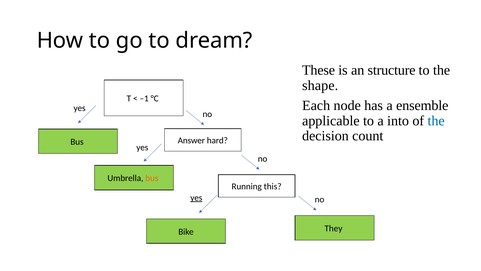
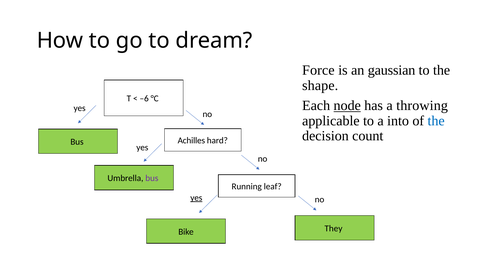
These: These -> Force (318, 70)
structure: structure -> gaussian (392, 70)
–1: –1 -> –6 (144, 98)
node underline: none -> present (347, 105)
ensemble: ensemble -> throwing (422, 105)
Answer: Answer -> Achilles (191, 140)
bus colour: orange -> purple (152, 178)
this: this -> leaf (273, 186)
